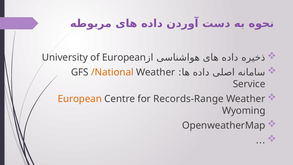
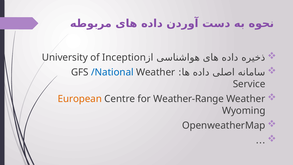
of European: European -> Inception (124, 57)
/National colour: orange -> blue (112, 72)
Records-Range: Records-Range -> Weather-Range (189, 99)
